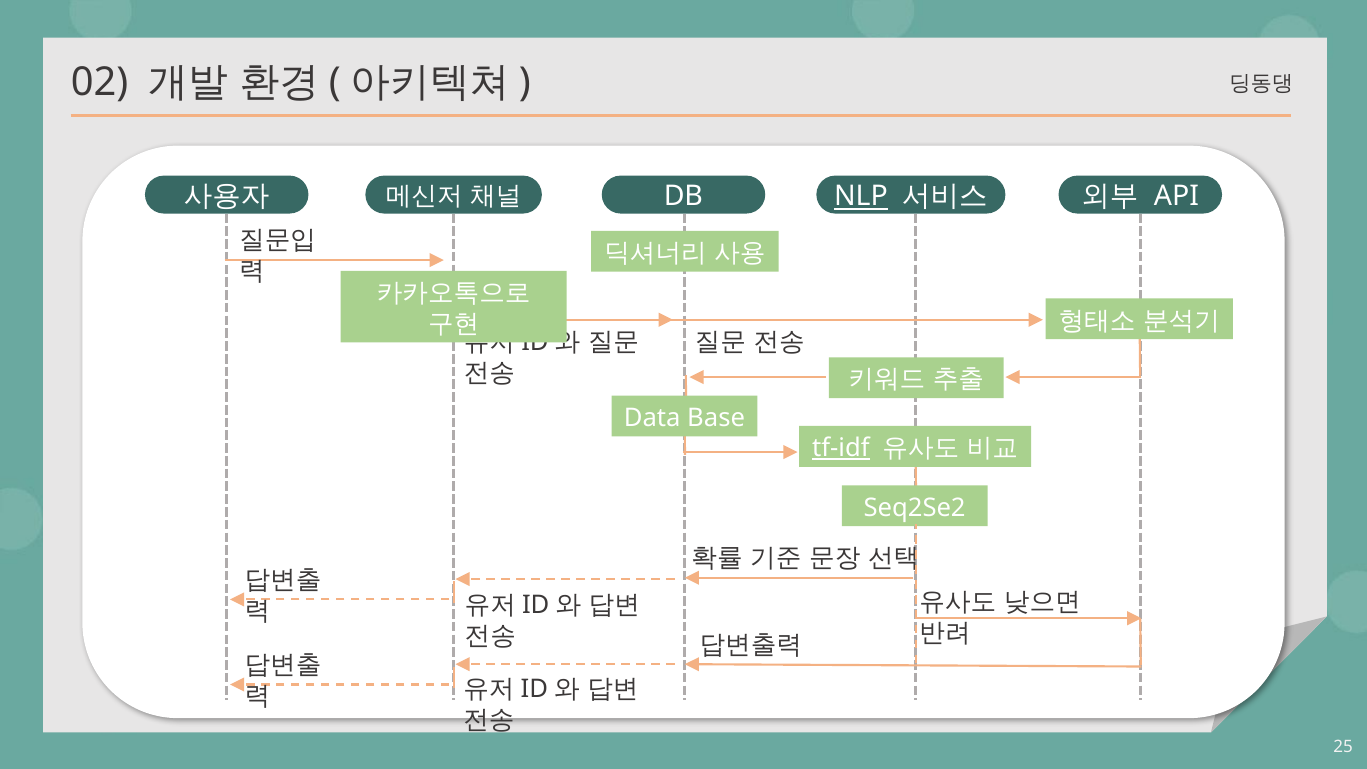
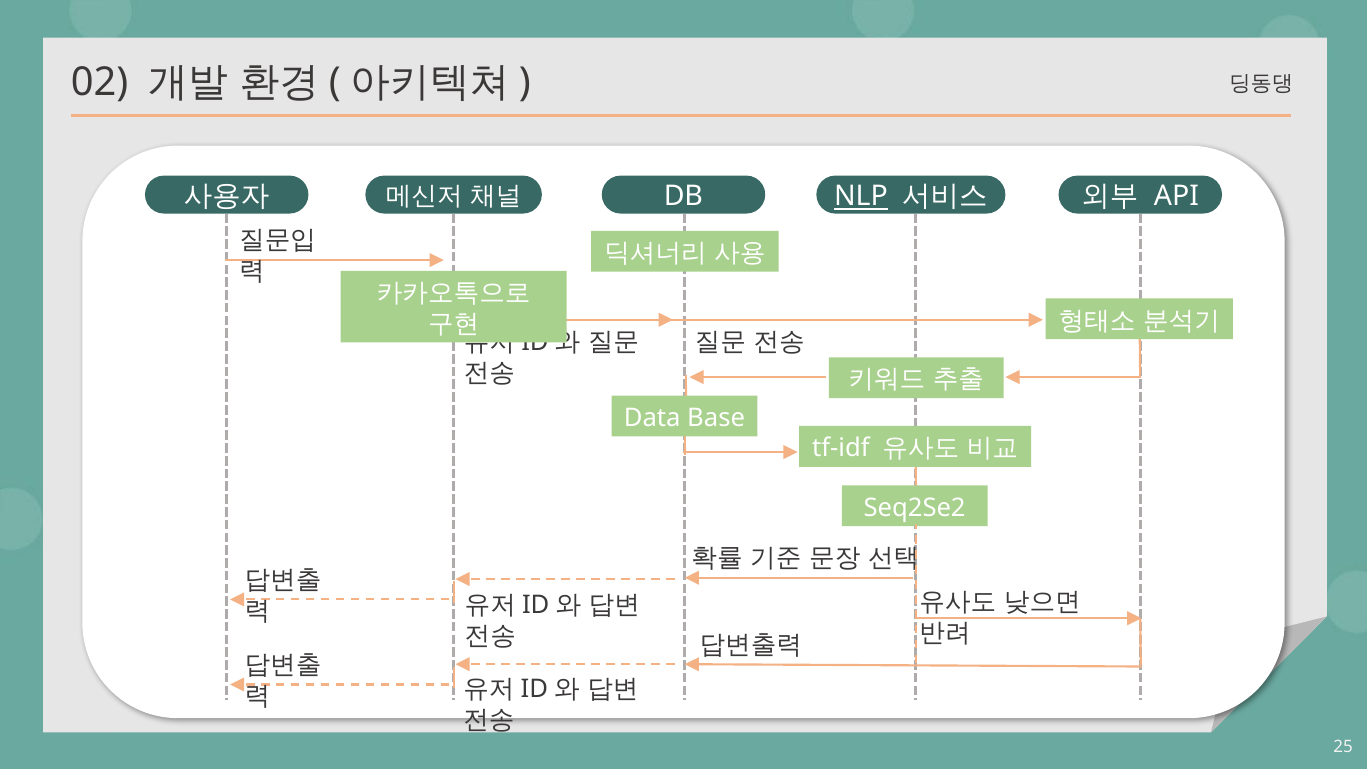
tf-idf underline: present -> none (841, 448)
